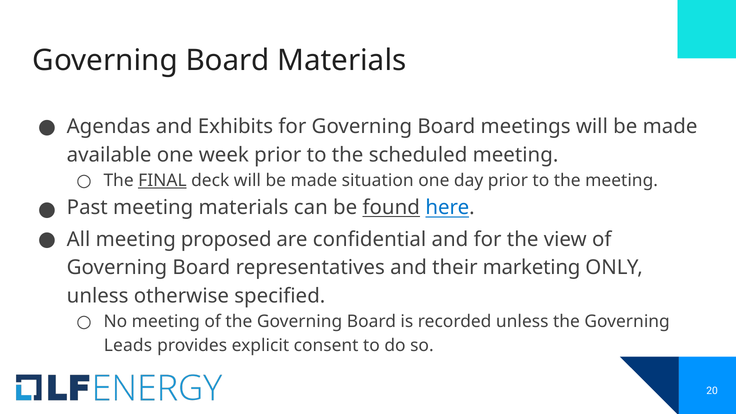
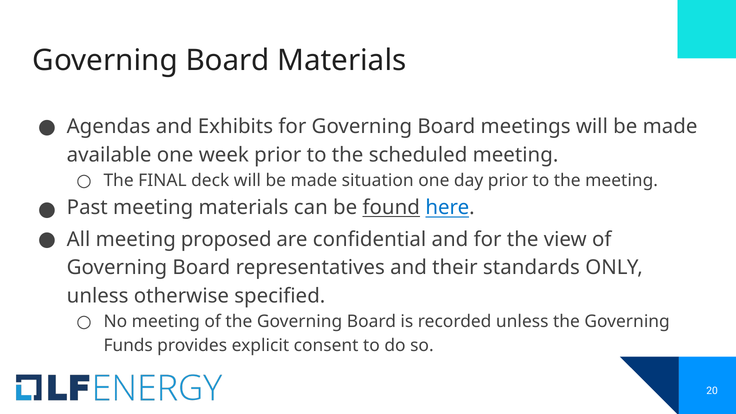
FINAL underline: present -> none (162, 181)
marketing: marketing -> standards (531, 268)
Leads: Leads -> Funds (128, 346)
